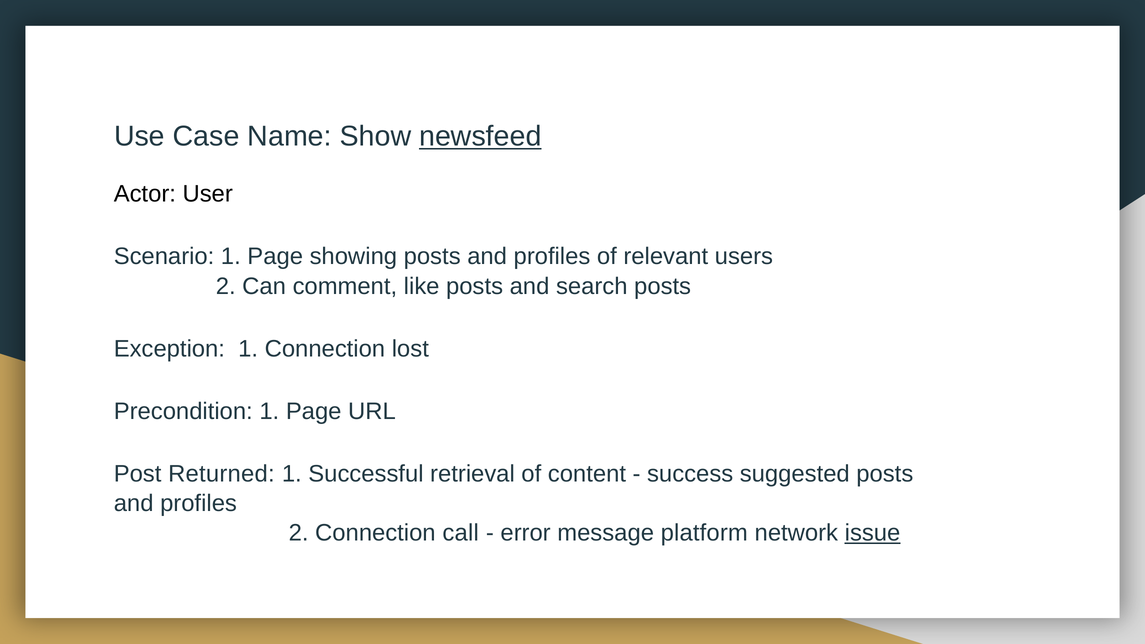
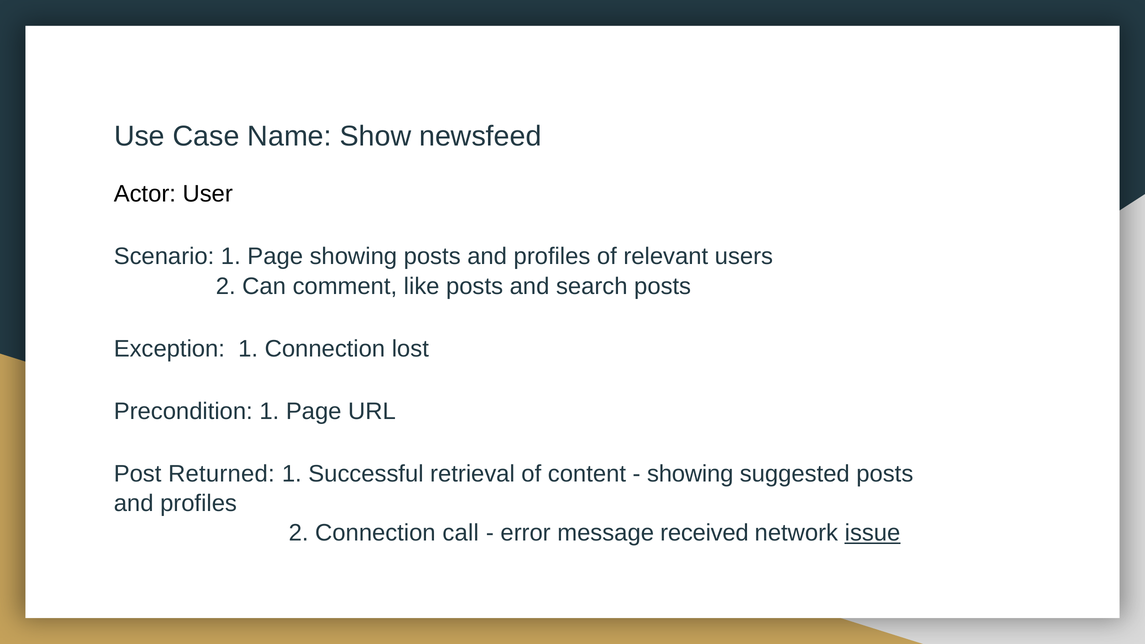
newsfeed underline: present -> none (480, 137)
success: success -> showing (690, 474)
platform: platform -> received (704, 533)
